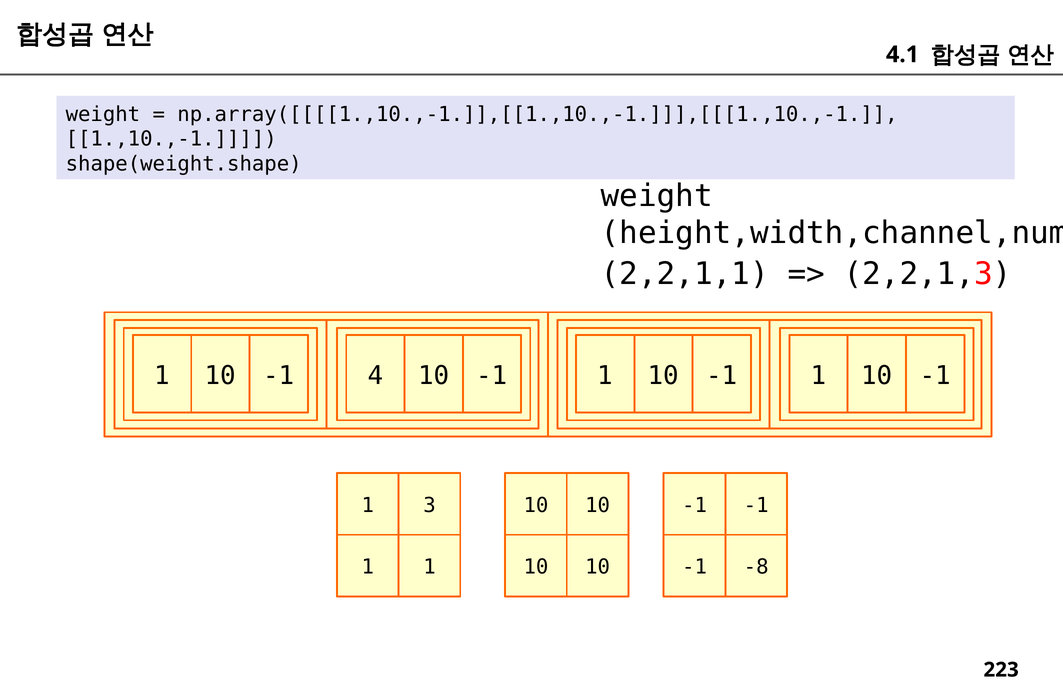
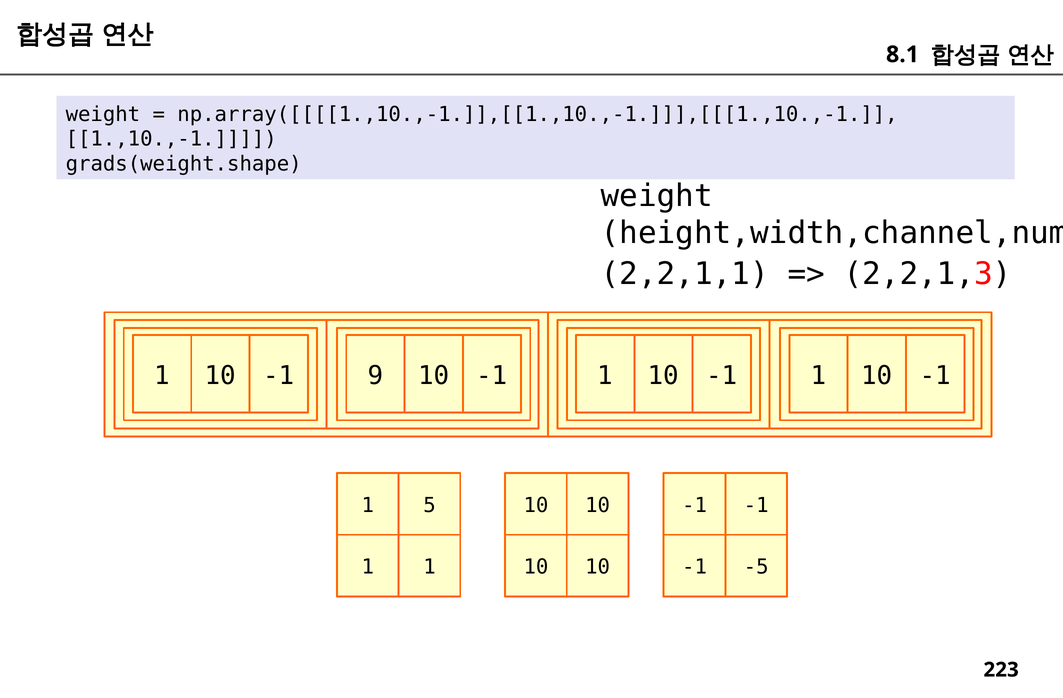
4.1: 4.1 -> 8.1 (903, 54)
shape(weight.shape: shape(weight.shape -> grads(weight.shape (184, 164)
4: 4 -> 9 (375, 376)
3: 3 -> 5 (429, 506)
-8: -8 -> -5 (756, 567)
